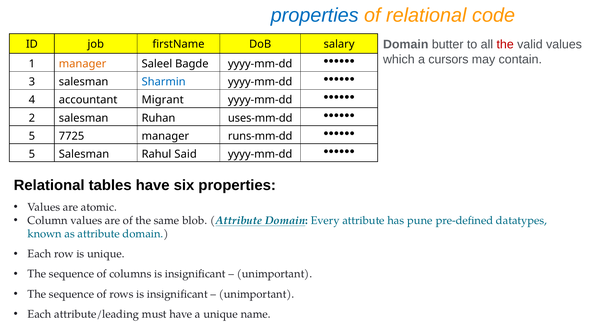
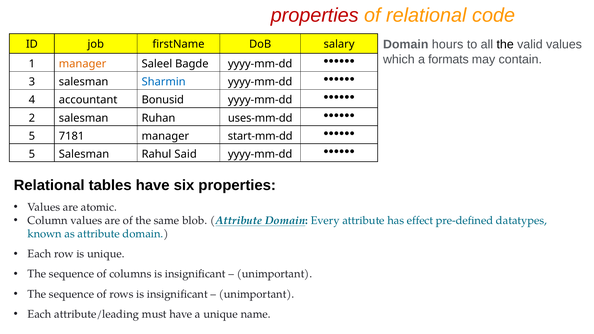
properties colour: blue -> red (315, 15)
butter: butter -> hours (448, 44)
the colour: red -> black (505, 44)
cursors: cursors -> formats (448, 59)
Migrant: Migrant -> Bonusid (163, 100)
7725: 7725 -> 7181 (72, 136)
runs-mm-dd: runs-mm-dd -> start-mm-dd (260, 136)
pune: pune -> effect (420, 221)
